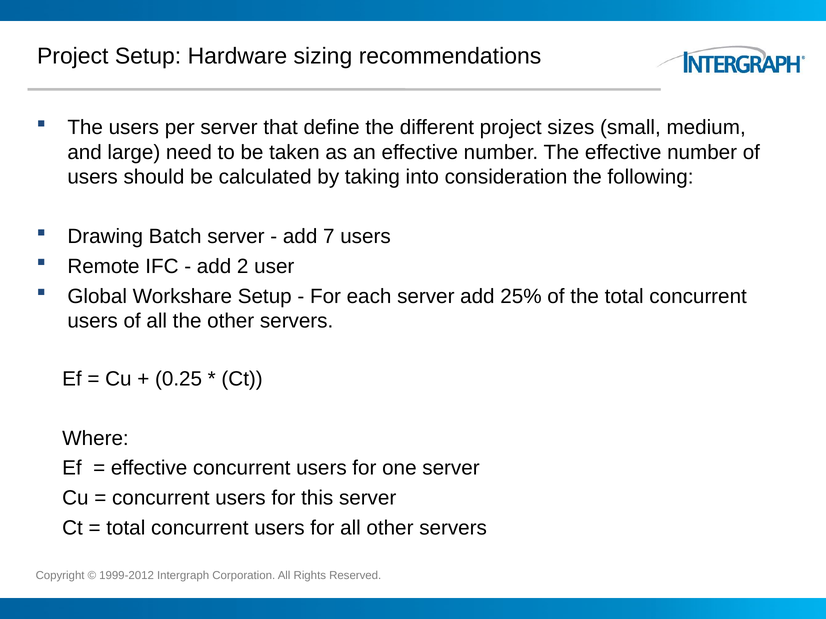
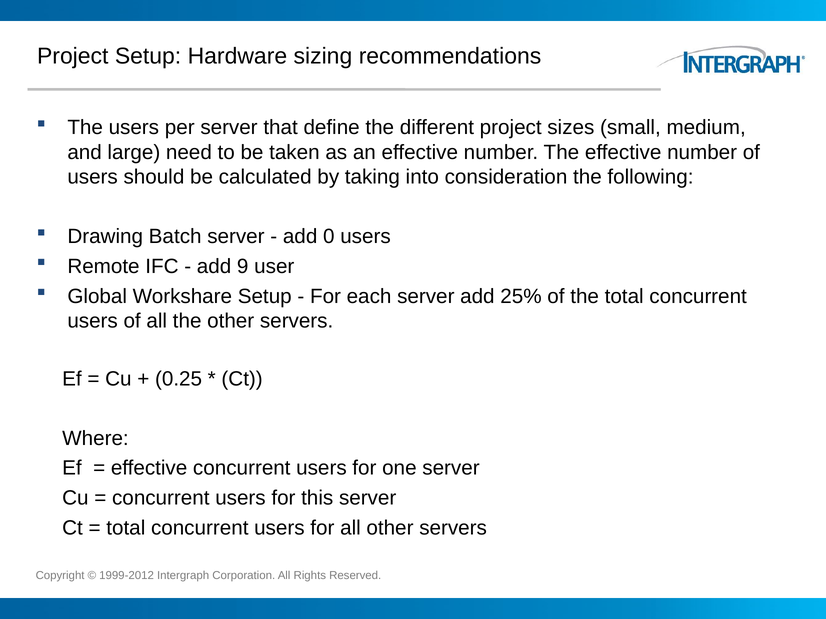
7: 7 -> 0 (329, 237)
2: 2 -> 9 (243, 267)
